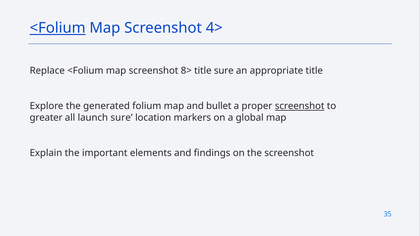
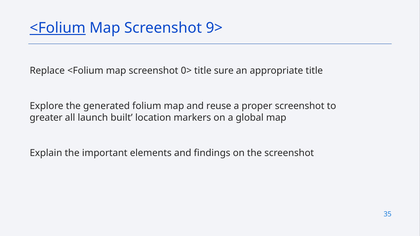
4>: 4> -> 9> (214, 28)
8>: 8> -> 0> (186, 71)
bullet: bullet -> reuse (219, 106)
screenshot underline: present -> none (300, 106)
launch sure: sure -> built (122, 118)
